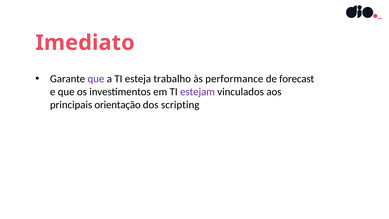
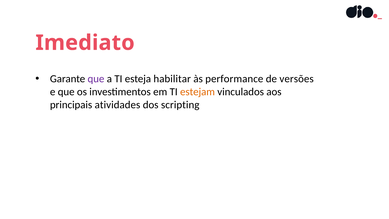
trabalho: trabalho -> habilitar (172, 79)
forecast: forecast -> versões (297, 79)
estejam colour: purple -> orange (198, 92)
orientação: orientação -> atividades (117, 105)
